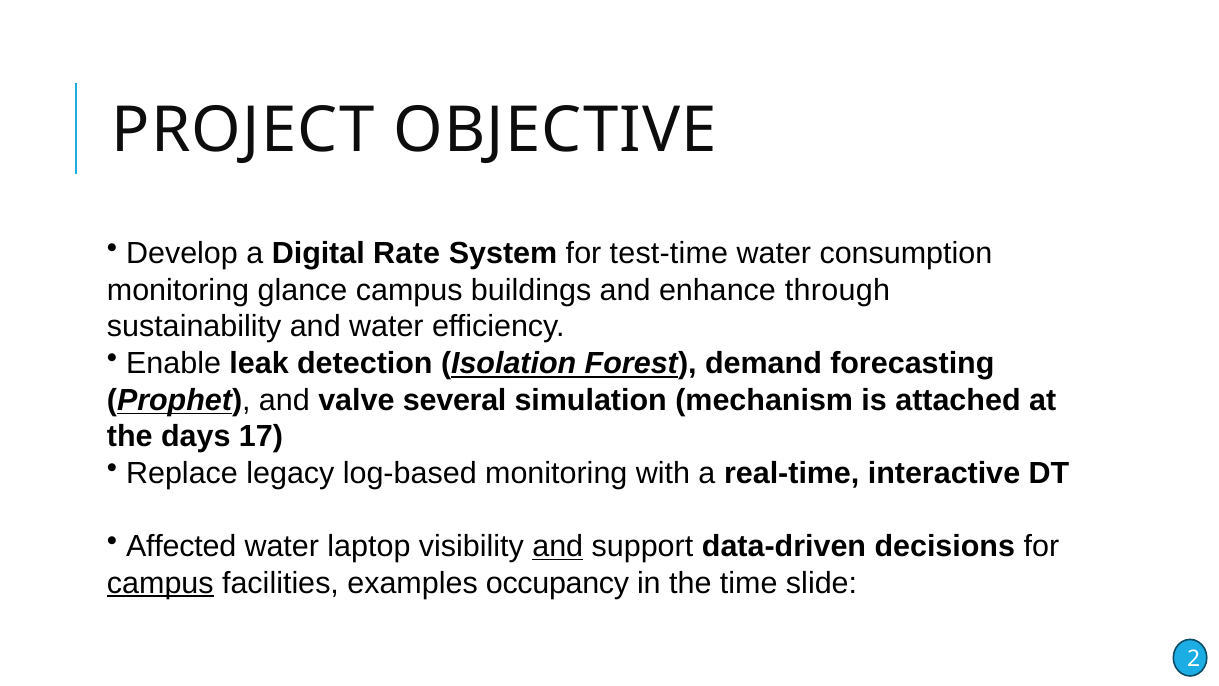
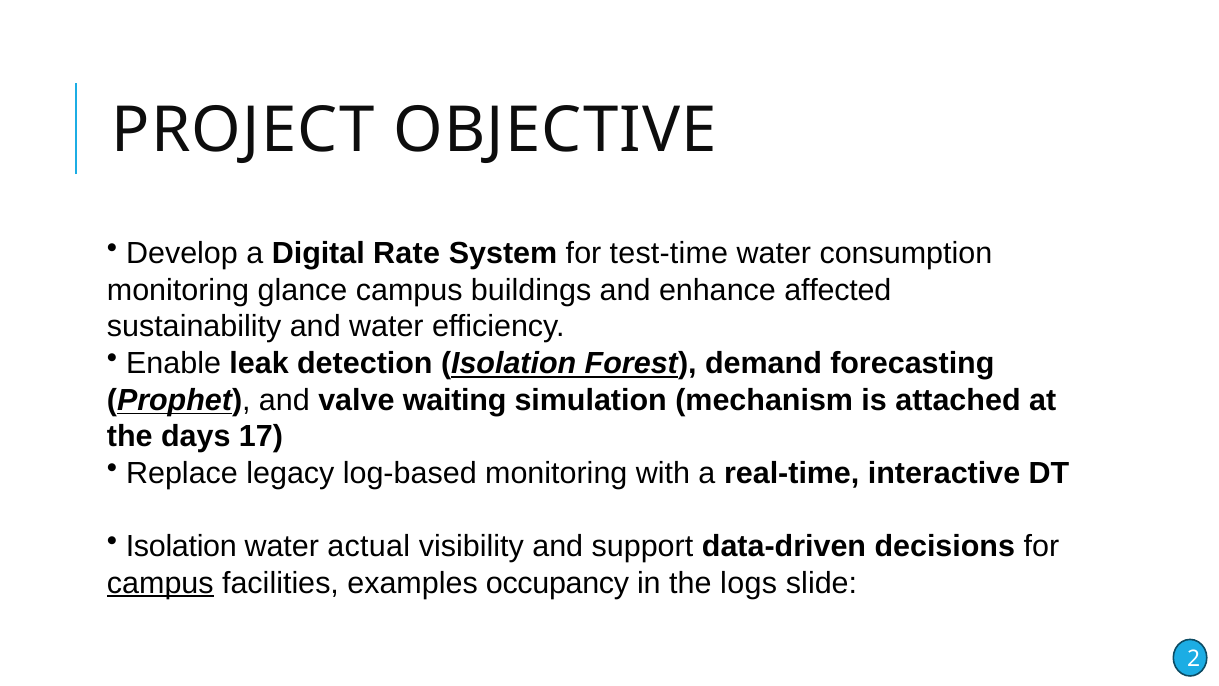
through: through -> affected (838, 290)
several: several -> waiting (455, 400)
Affected: Affected -> Isolation (181, 546)
laptop: laptop -> actual (369, 546)
and underline: present -> none (558, 546)
time: time -> logs (749, 583)
